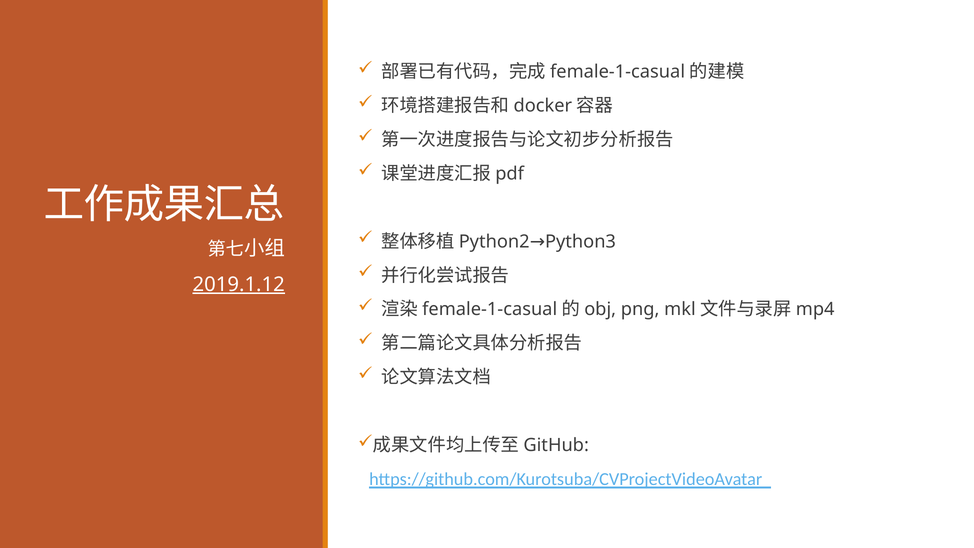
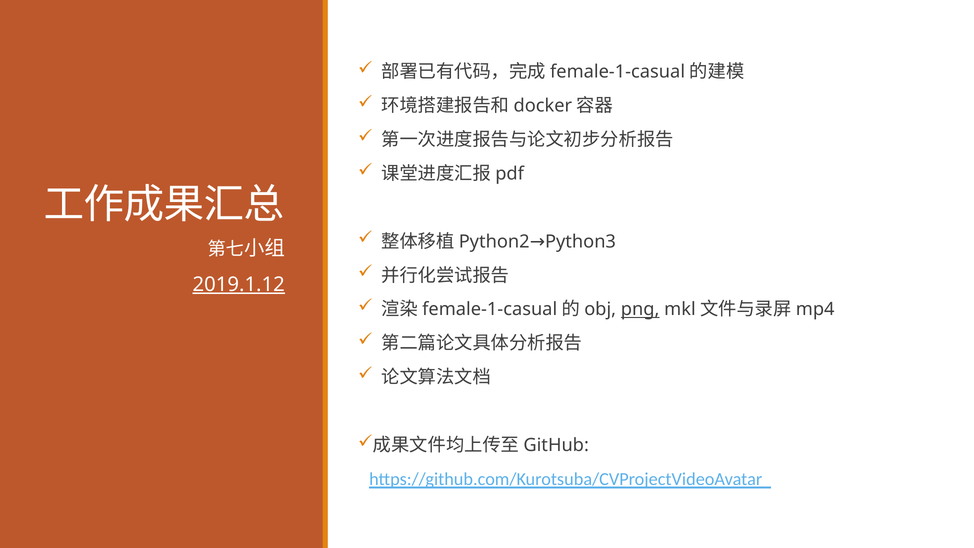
png underline: none -> present (640, 309)
